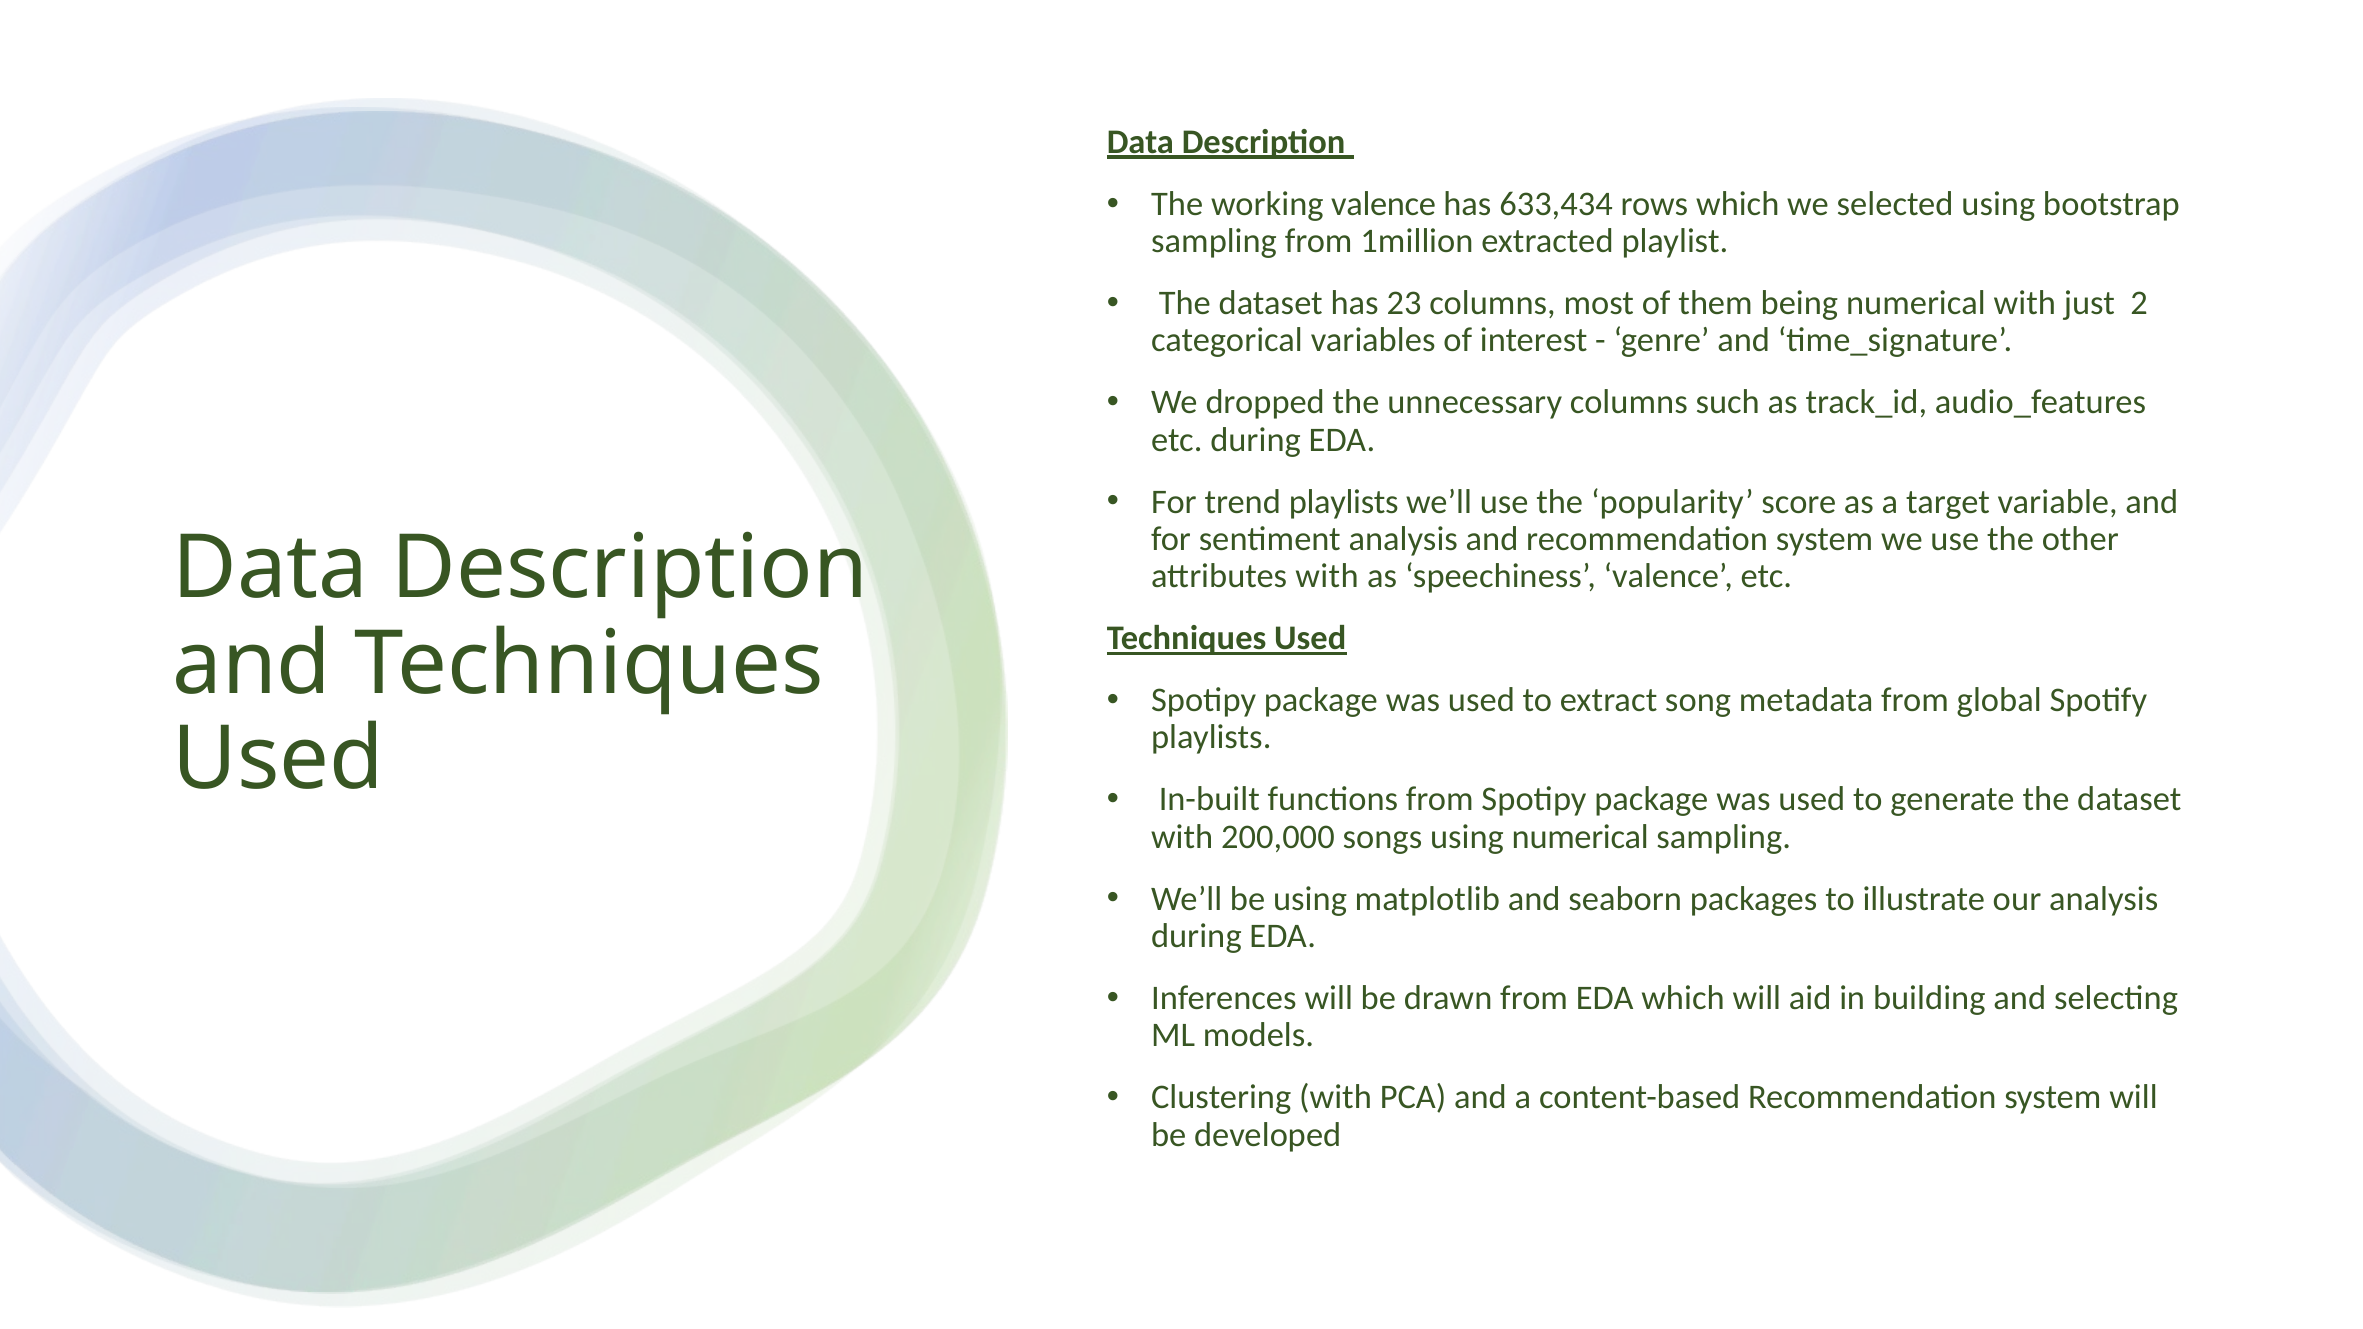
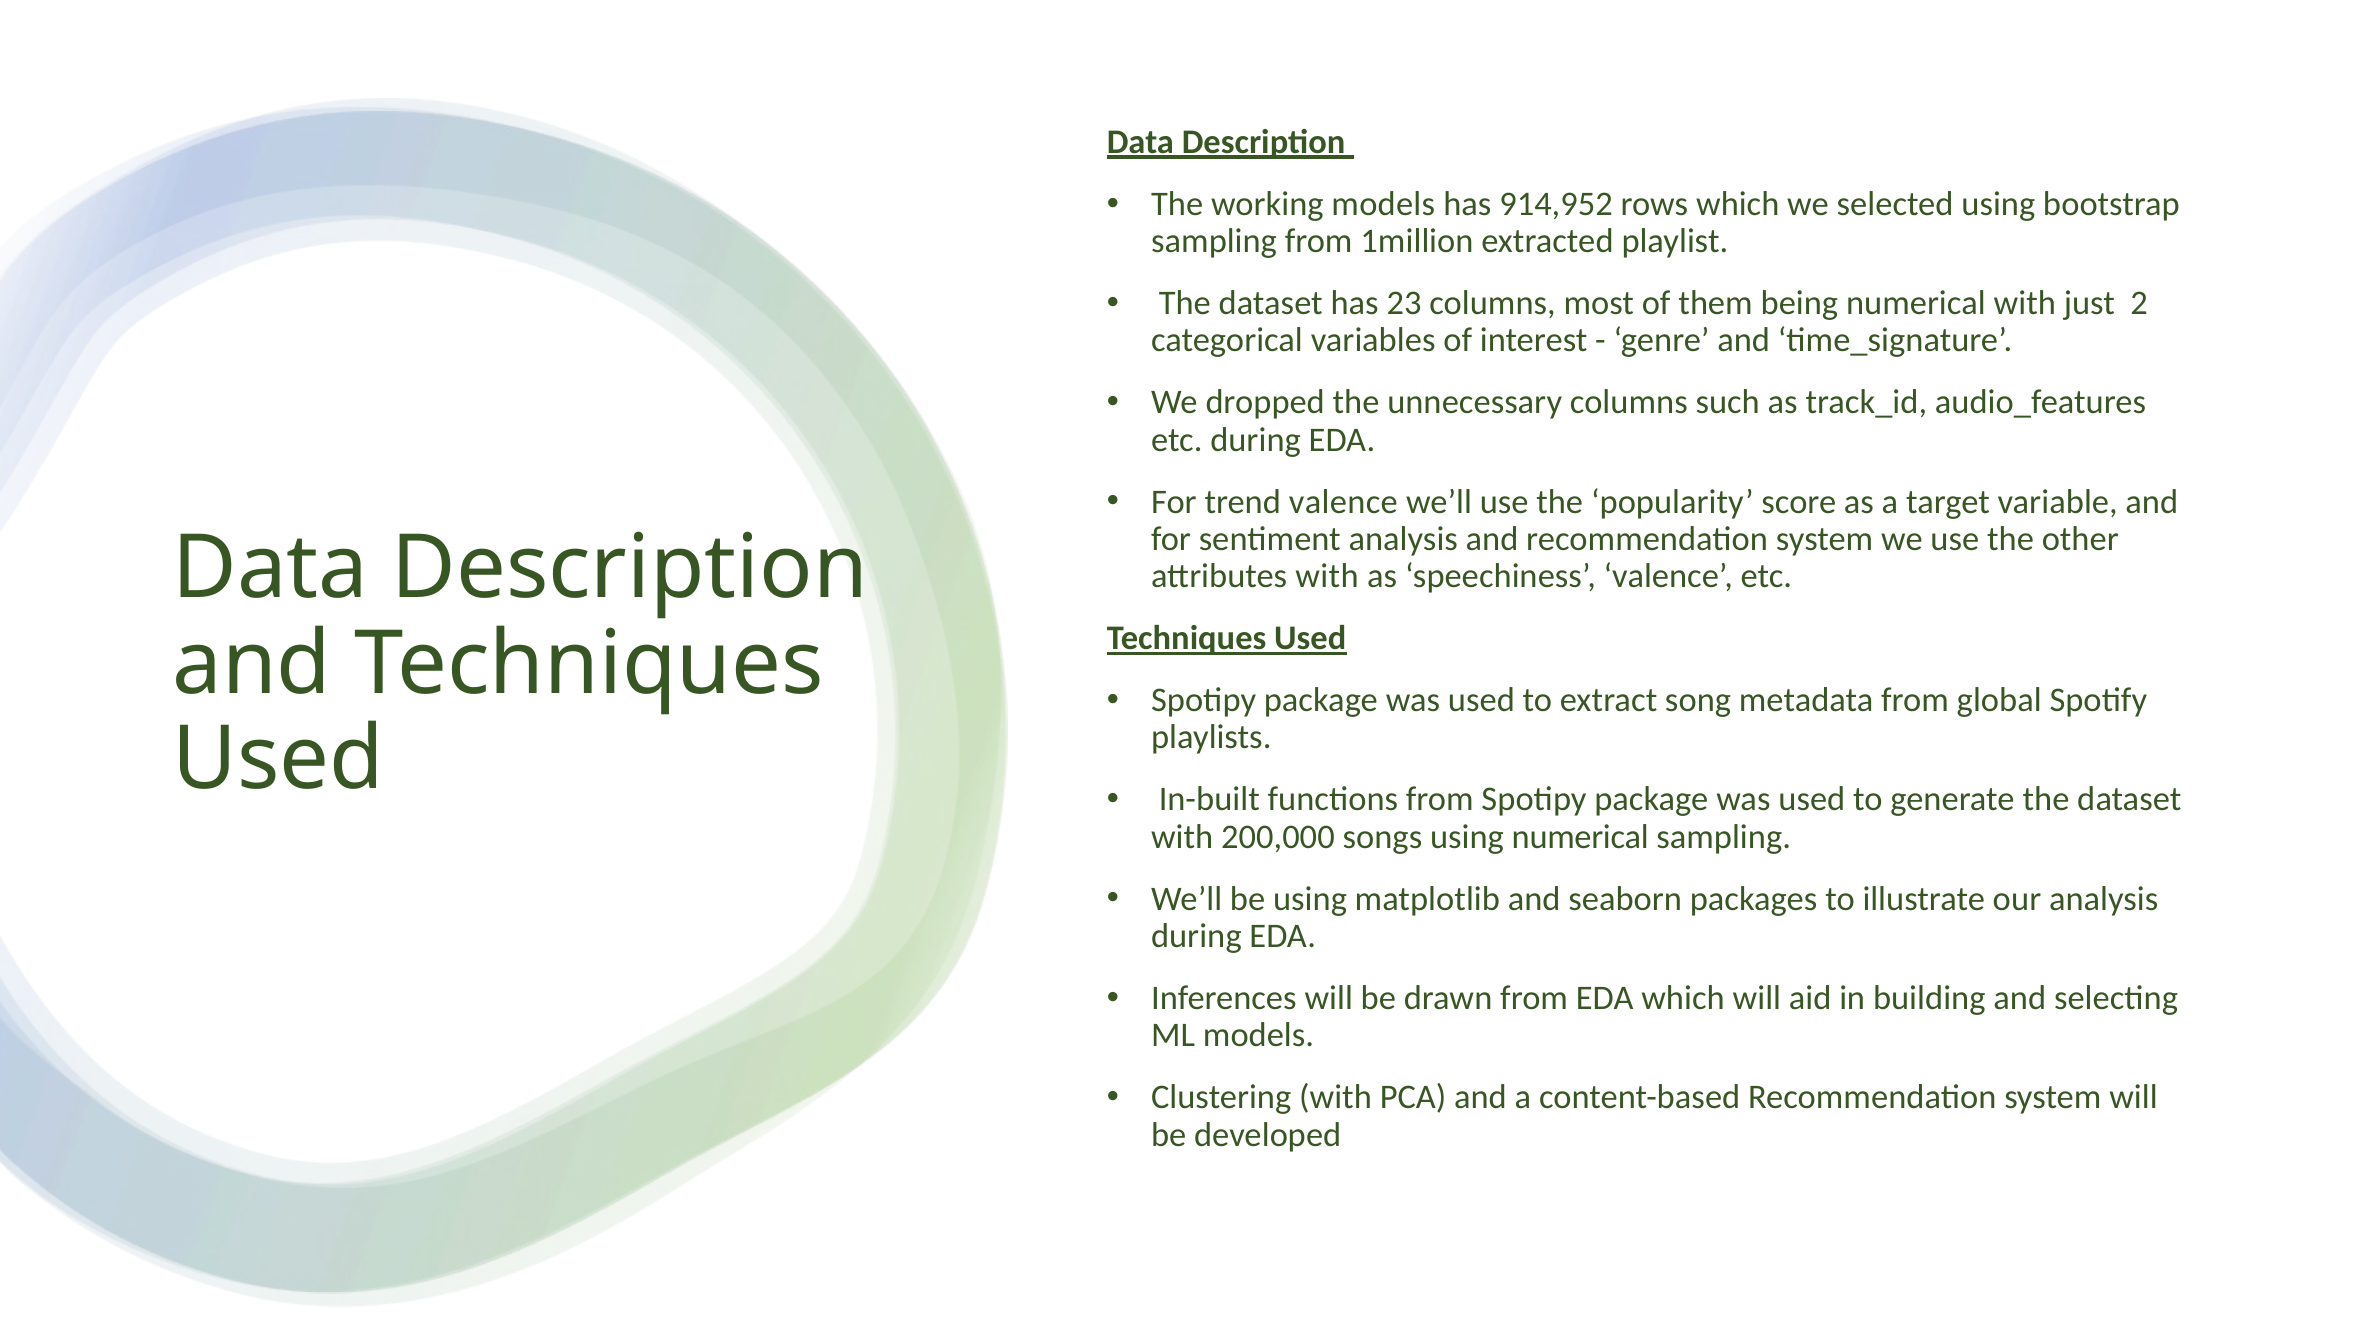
working valence: valence -> models (1383, 204)
633,434: 633,434 -> 914,952 (1556, 204)
trend playlists: playlists -> valence (1343, 502)
